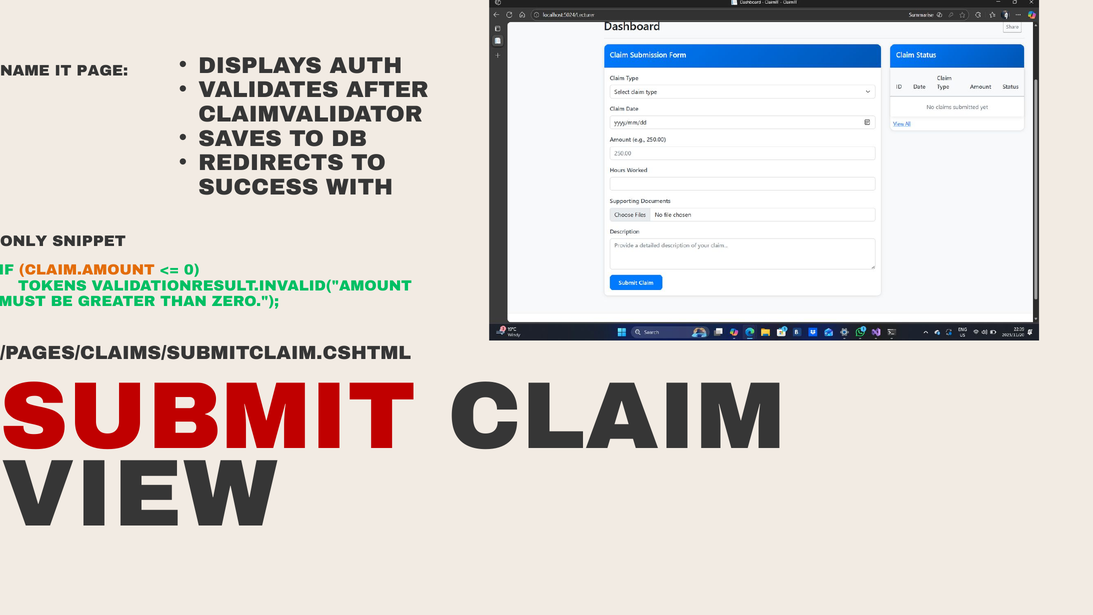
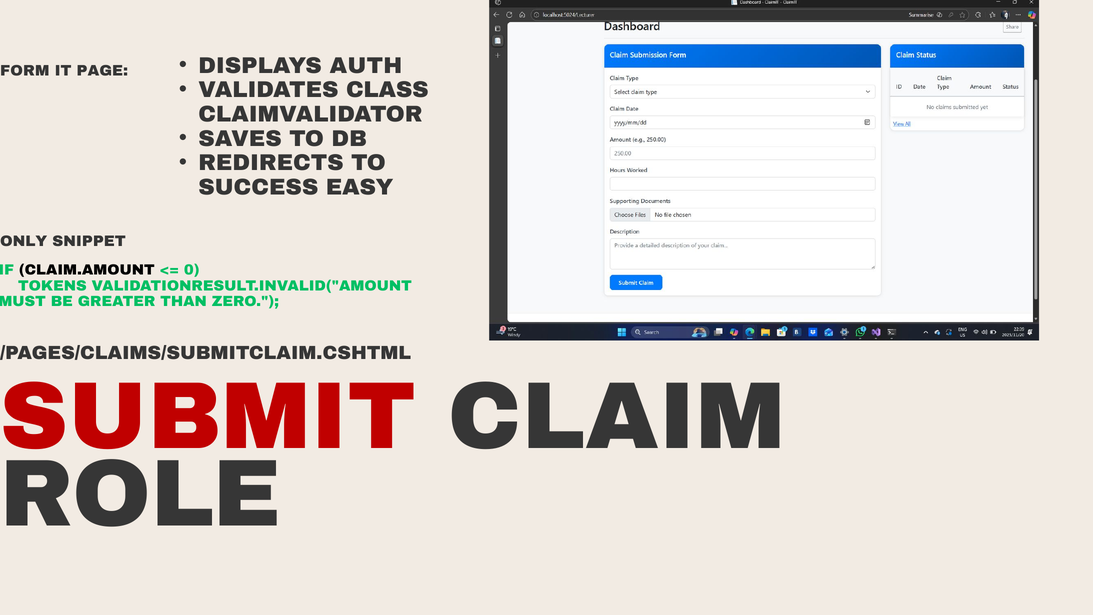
NAME: NAME -> FORM (25, 71)
AFTER: AFTER -> CLASS (387, 90)
WITH: WITH -> EASY (360, 187)
CLAIM.AMOUNT colour: orange -> black (87, 270)
VIEW: VIEW -> ROLE (141, 494)
